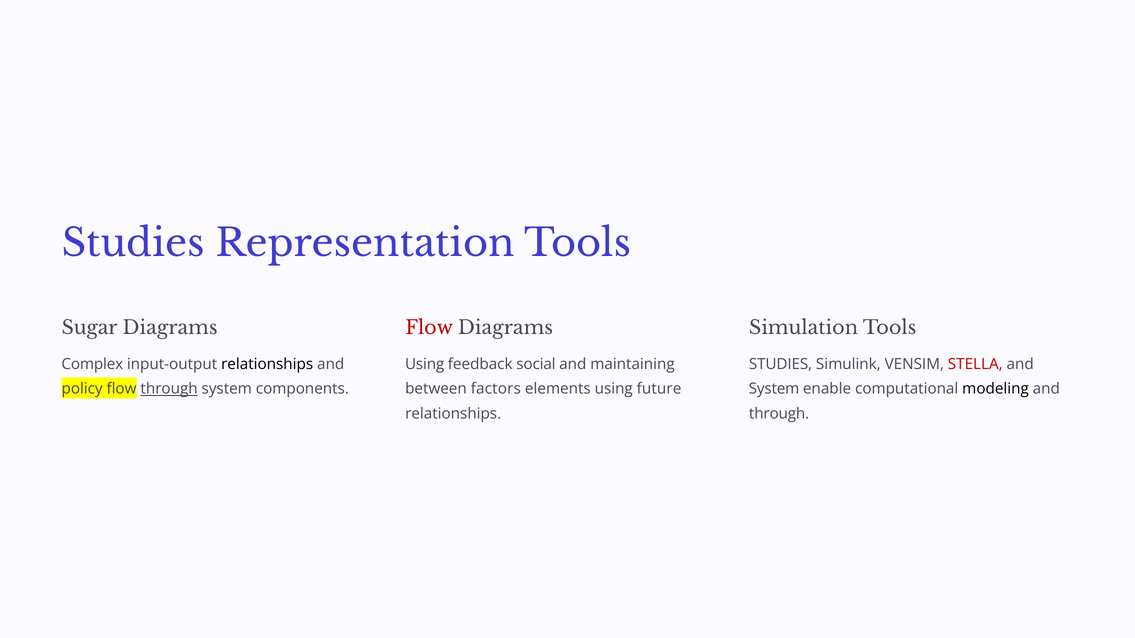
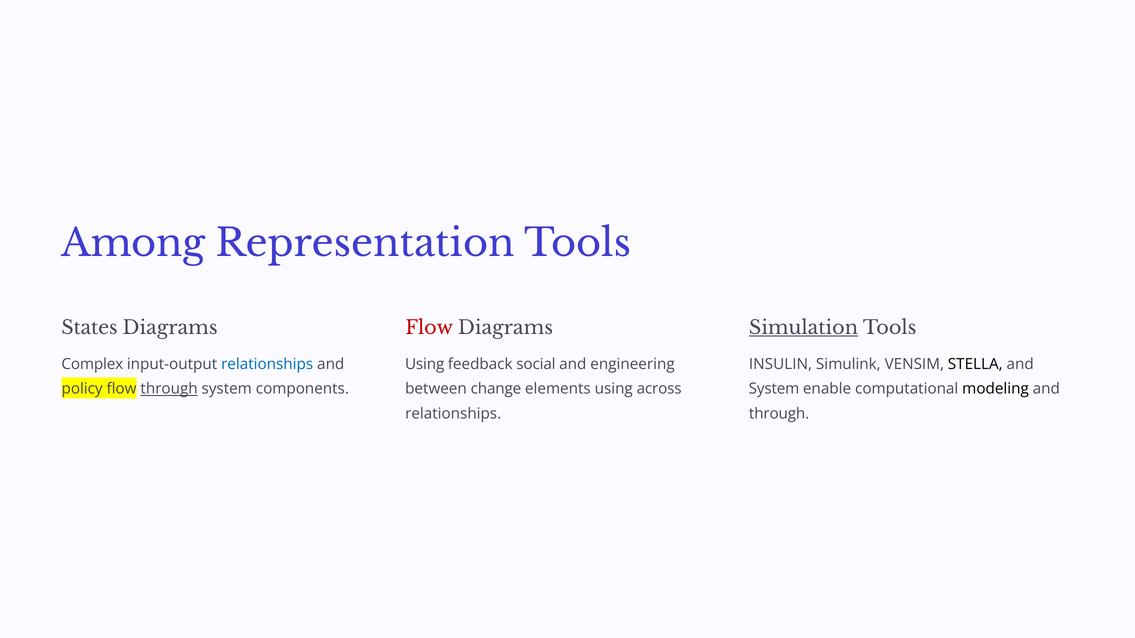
Studies: Studies -> Among (133, 244)
Sugar: Sugar -> States (90, 328)
Simulation underline: none -> present (803, 328)
relationships colour: black -> blue (267, 365)
maintaining: maintaining -> engineering (632, 365)
STUDIES: STUDIES -> INSULIN (780, 365)
STELLA colour: red -> black (975, 365)
factors: factors -> change (496, 389)
future: future -> across (659, 389)
